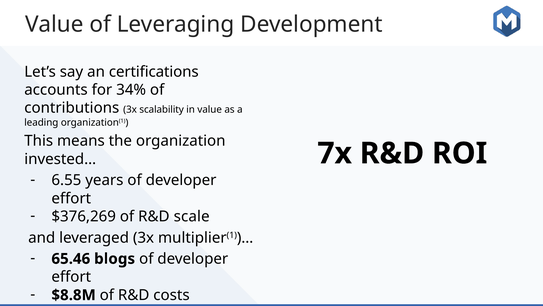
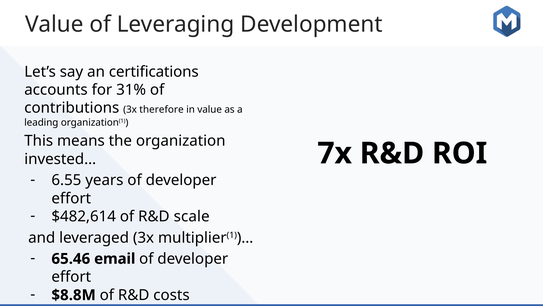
34%: 34% -> 31% (131, 90)
scalability: scalability -> therefore (162, 110)
$376,269: $376,269 -> $482,614 (84, 216)
blogs: blogs -> email (115, 258)
